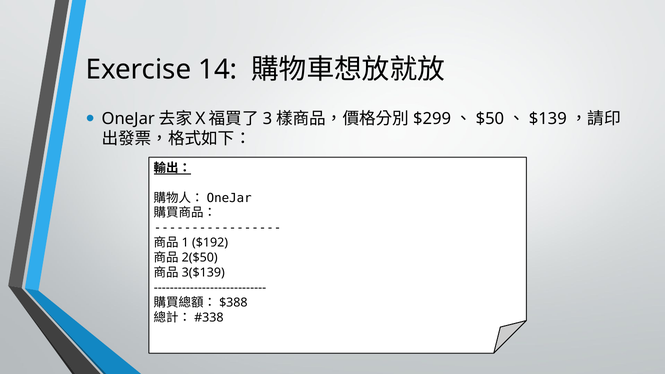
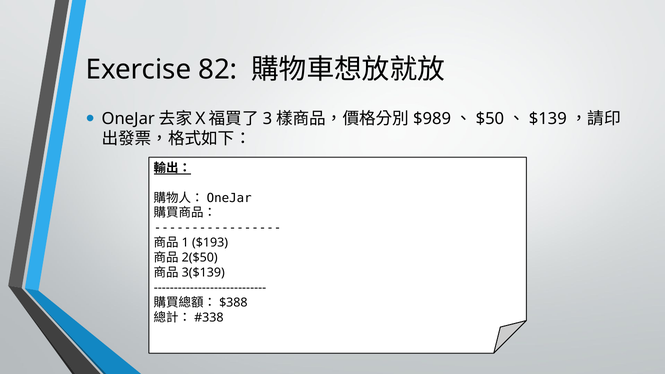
14: 14 -> 82 (218, 69)
$299: $299 -> $989 (432, 119)
$192: $192 -> $193 (210, 243)
